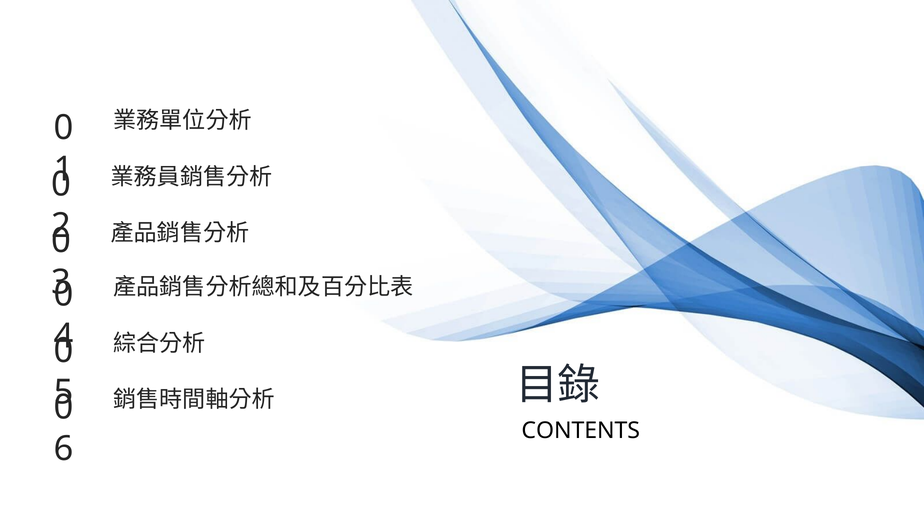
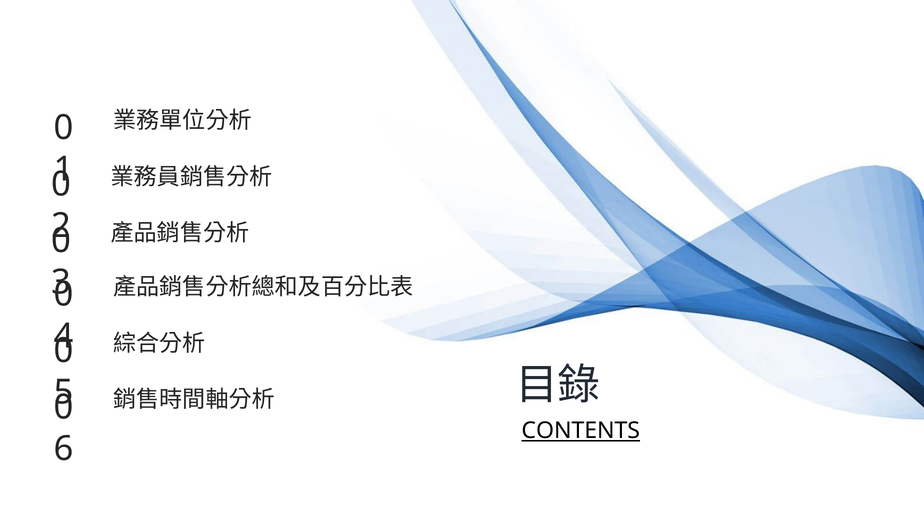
CONTENTS underline: none -> present (581, 431)
